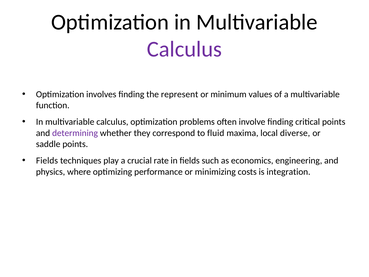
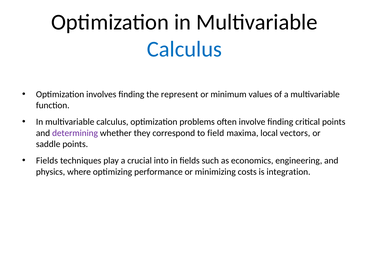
Calculus colour: purple -> blue (184, 49)
fluid: fluid -> field (216, 133)
diverse: diverse -> vectors (295, 133)
rate: rate -> into (161, 161)
